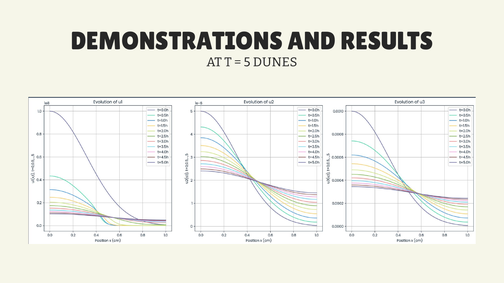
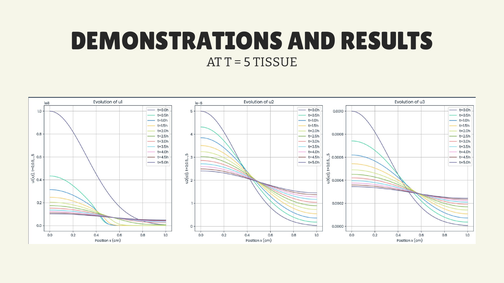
DUNES: DUNES -> TISSUE (275, 62)
